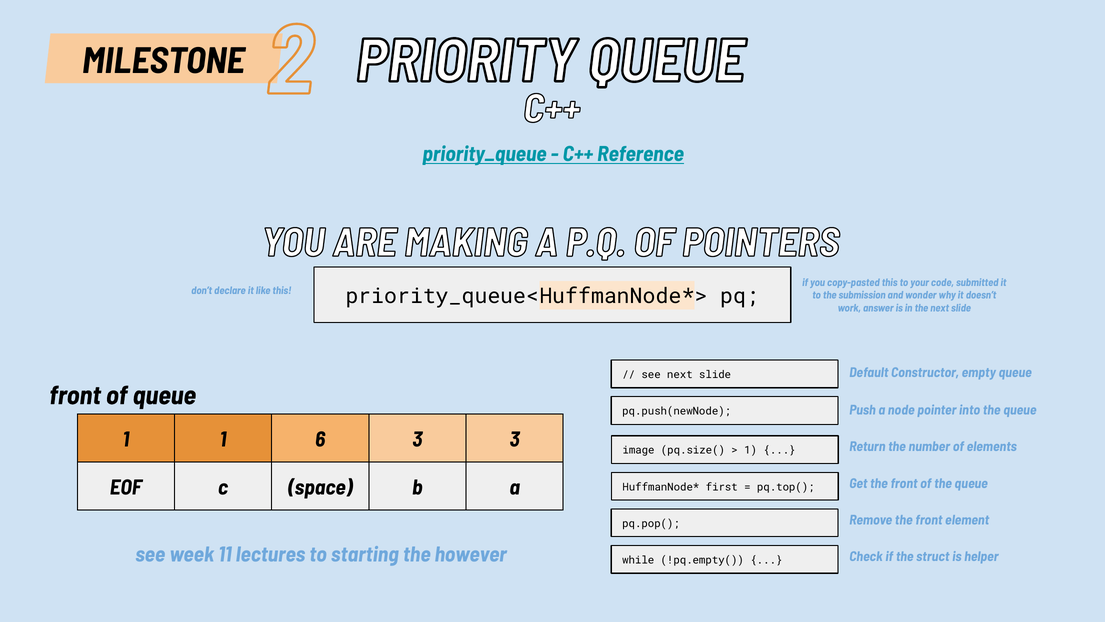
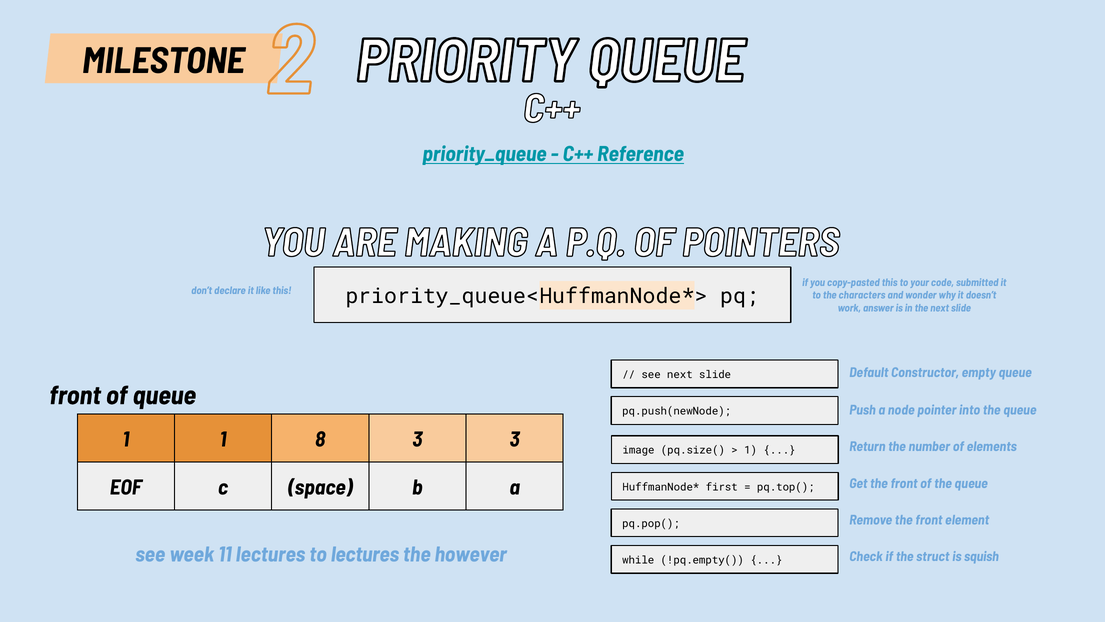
submission: submission -> characters (862, 295)
6: 6 -> 8 (320, 439)
to starting: starting -> lectures (365, 554)
helper: helper -> squish (981, 556)
